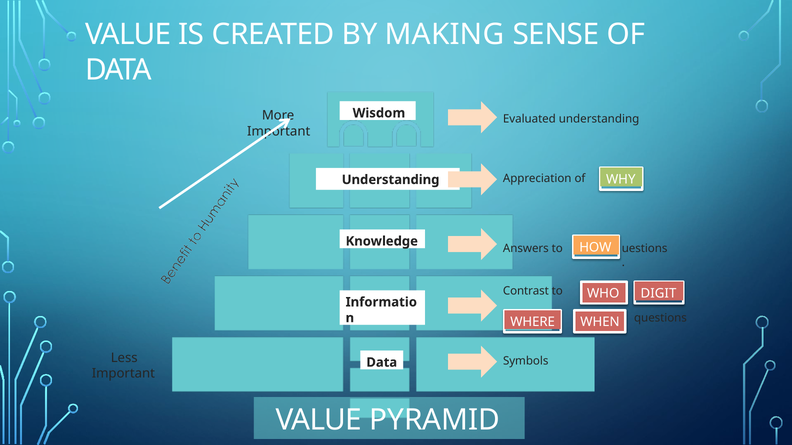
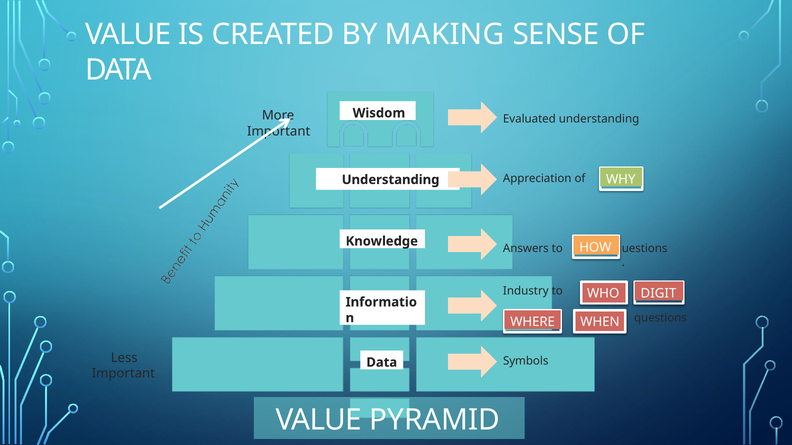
Contrast: Contrast -> Industry (526, 291)
